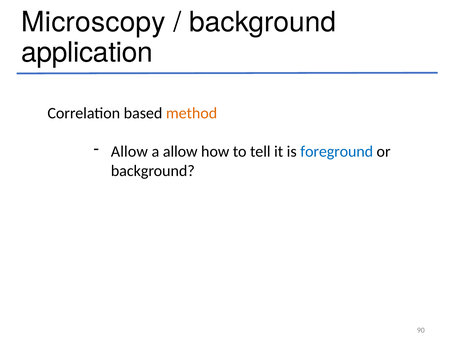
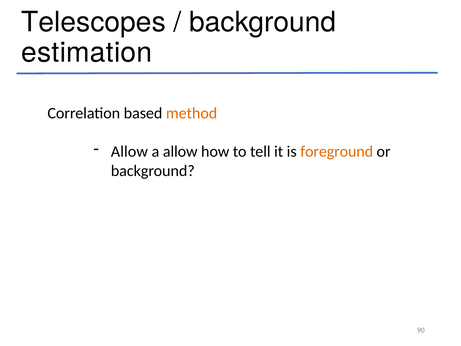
Microscopy: Microscopy -> Telescopes (93, 22)
application: application -> estimation (87, 53)
foreground colour: blue -> orange (337, 151)
